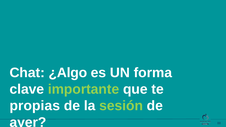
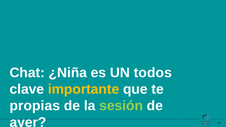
¿Algo: ¿Algo -> ¿Niña (68, 73)
forma: forma -> todos (153, 73)
importante colour: light green -> yellow (84, 89)
